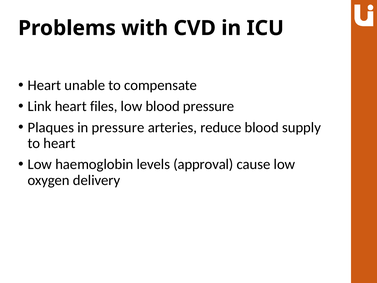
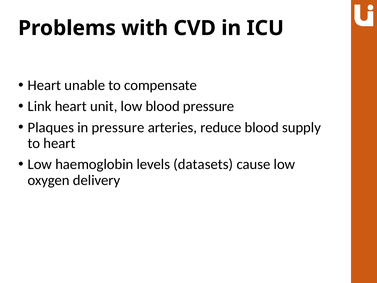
files: files -> unit (104, 106)
approval: approval -> datasets (203, 164)
